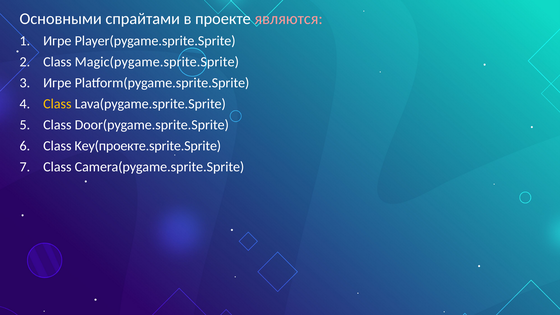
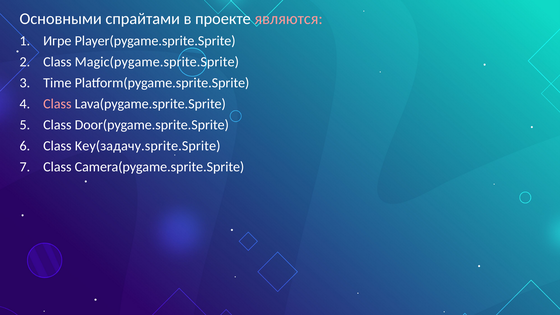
Игре: Игре -> Time (57, 83)
Class colour: yellow -> pink (57, 104)
Key(проекте.sprite.Sprite: Key(проекте.sprite.Sprite -> Key(задачу.sprite.Sprite (148, 146)
